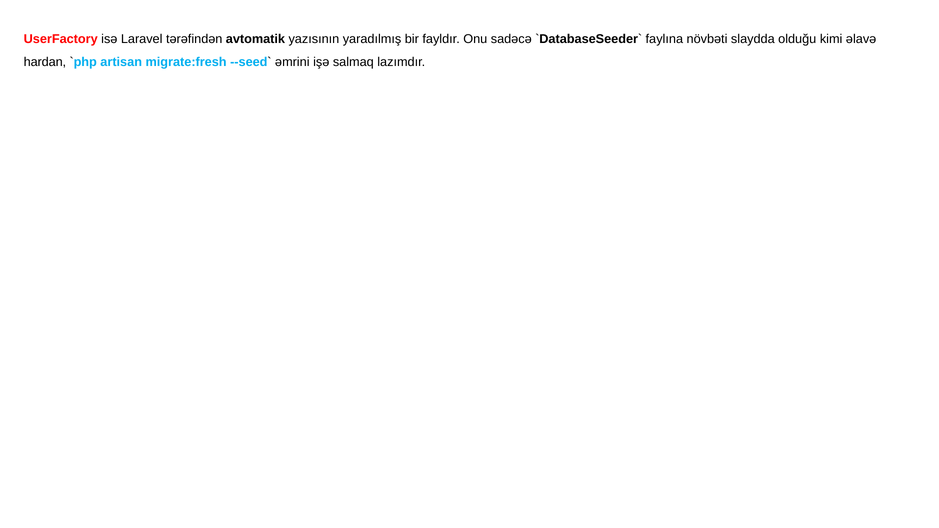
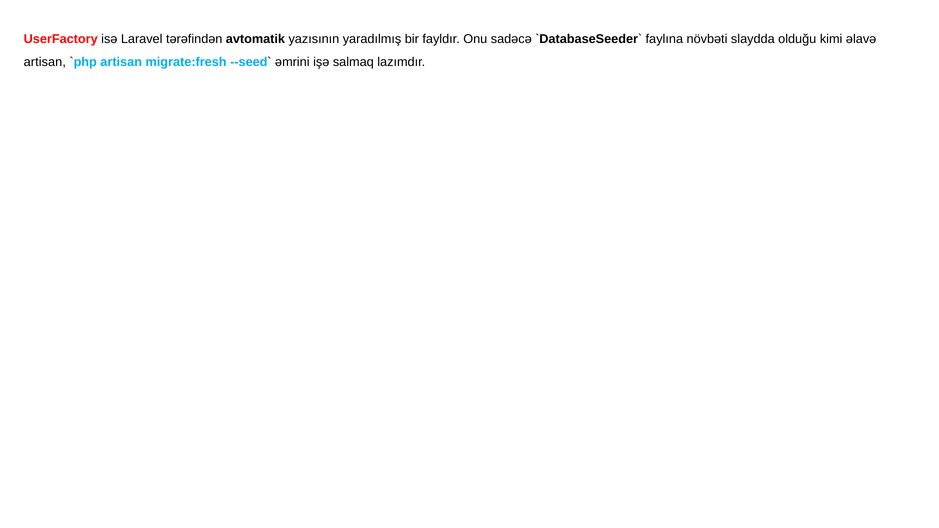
hardan: hardan -> artisan (45, 62)
